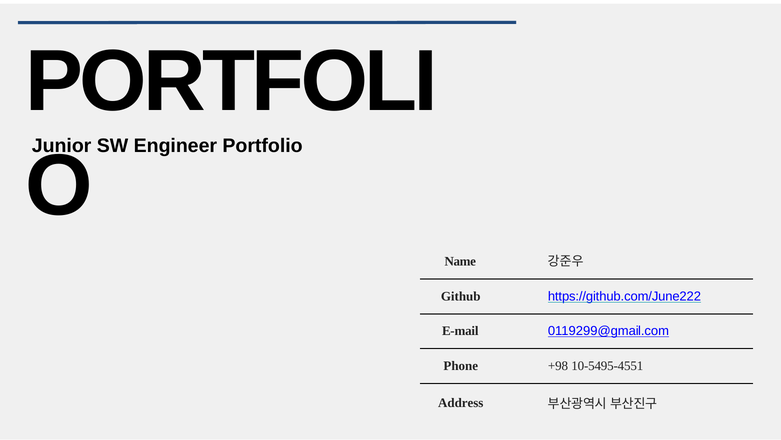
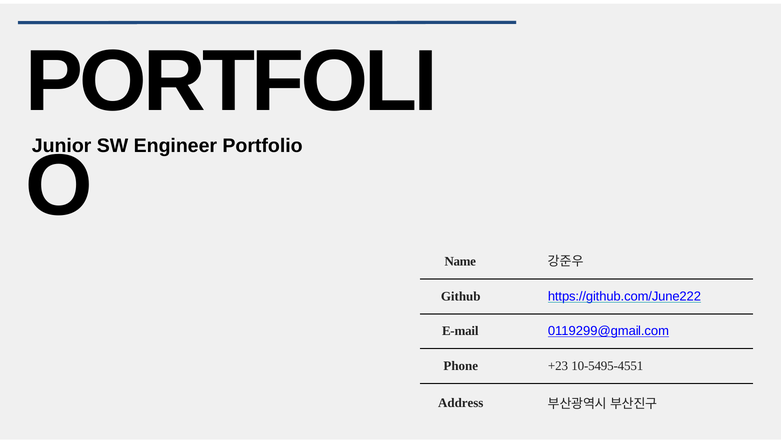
+98: +98 -> +23 (558, 366)
